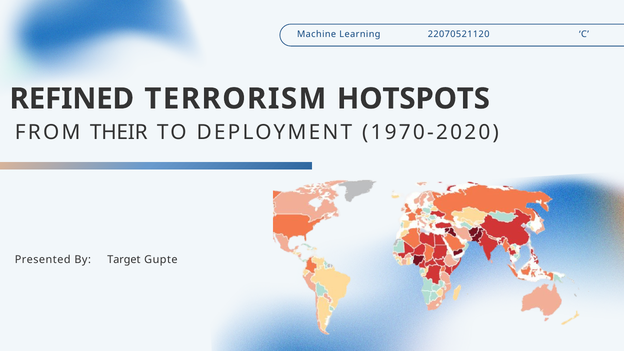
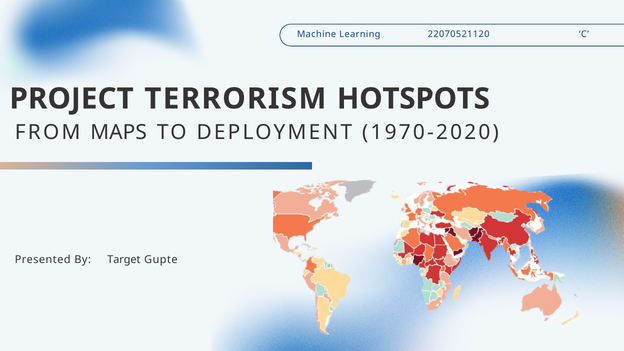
REFINED: REFINED -> PROJECT (72, 99)
THEIR: THEIR -> MAPS (119, 132)
